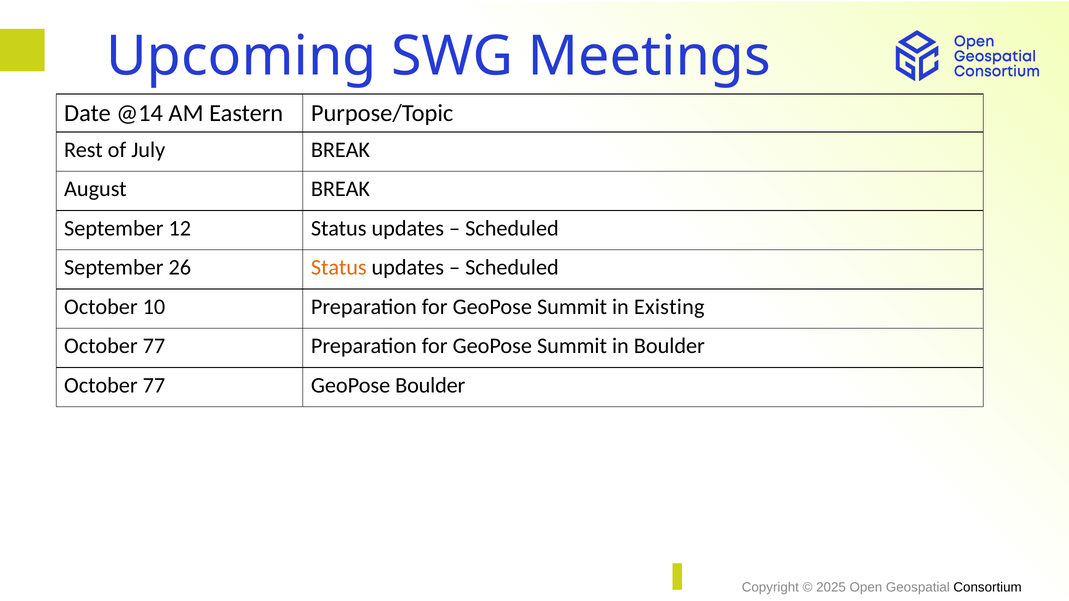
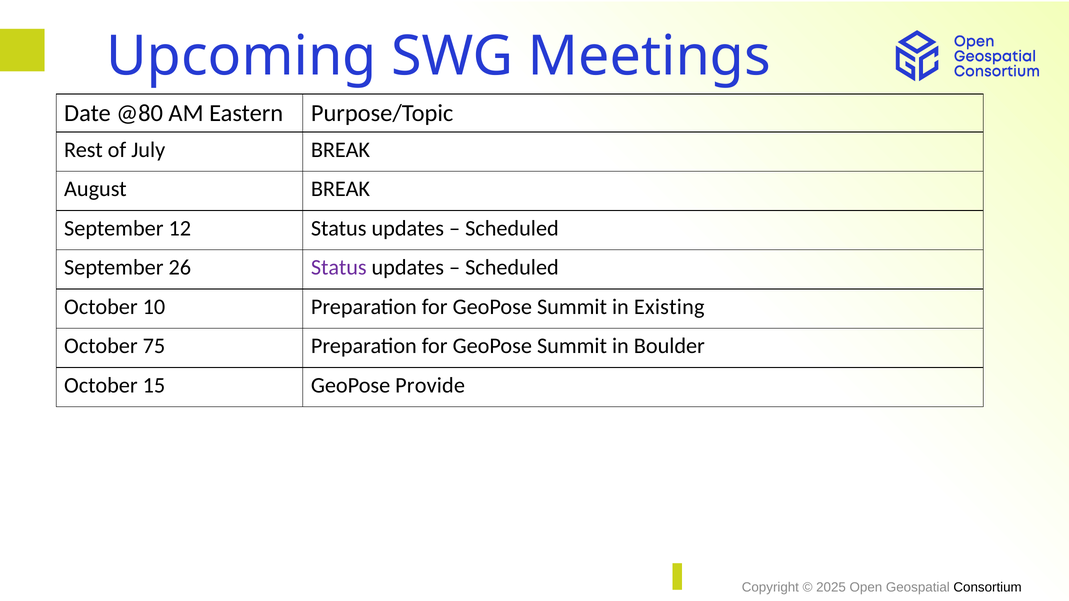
@14: @14 -> @80 (140, 113)
Status colour: orange -> purple (339, 268)
77: 77 -> 75 (154, 346)
77: 77 -> 15 (154, 385)
GeoPose Boulder: Boulder -> Provide (430, 385)
